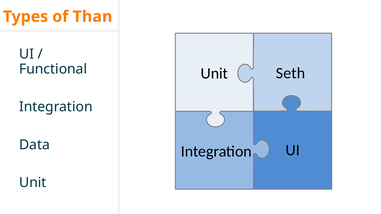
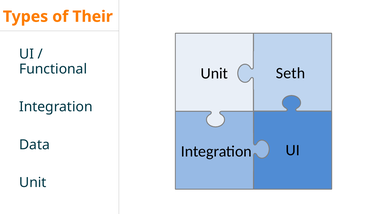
Than: Than -> Their (93, 17)
